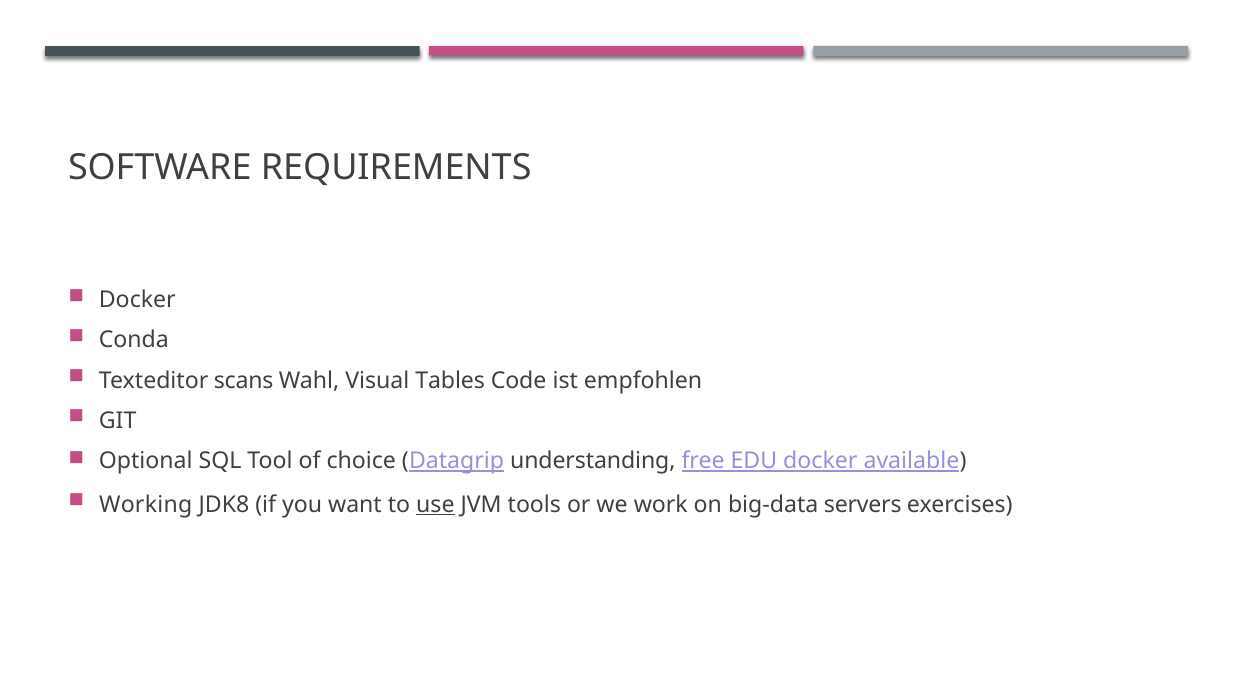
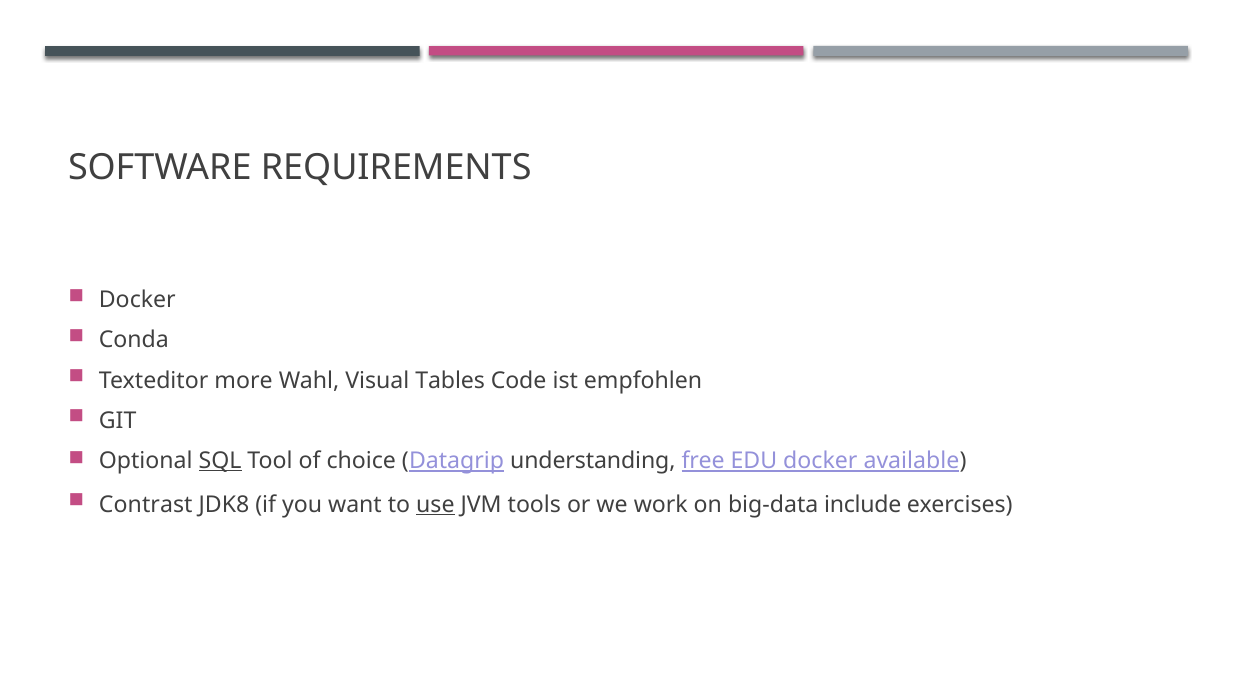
scans: scans -> more (244, 380)
SQL underline: none -> present (220, 460)
Working: Working -> Contrast (146, 504)
servers: servers -> include (863, 504)
